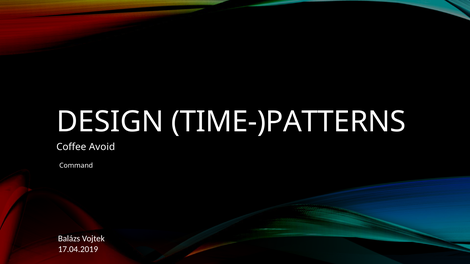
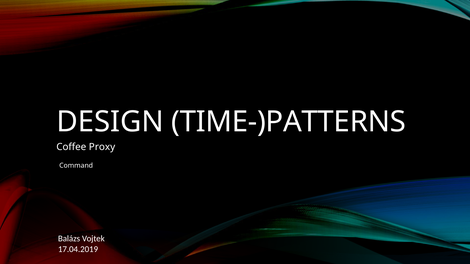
Avoid: Avoid -> Proxy (102, 147)
